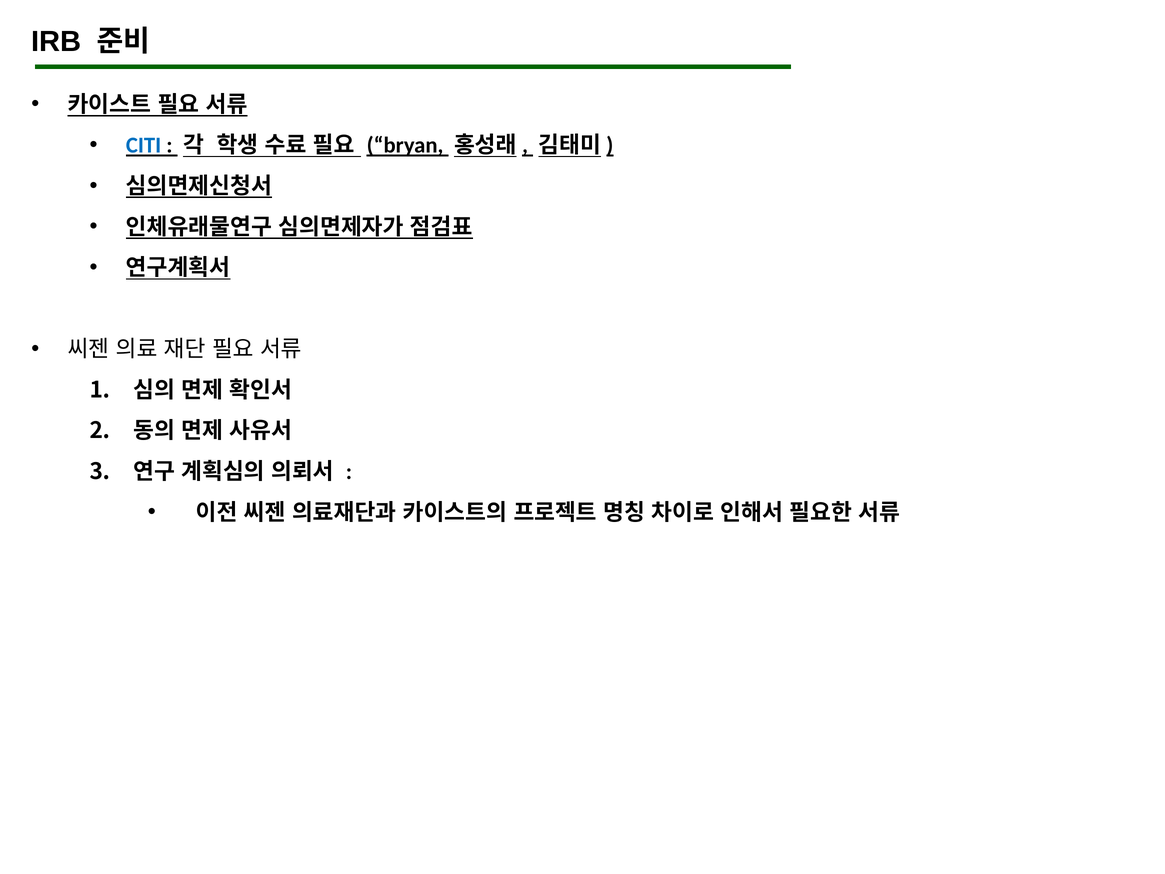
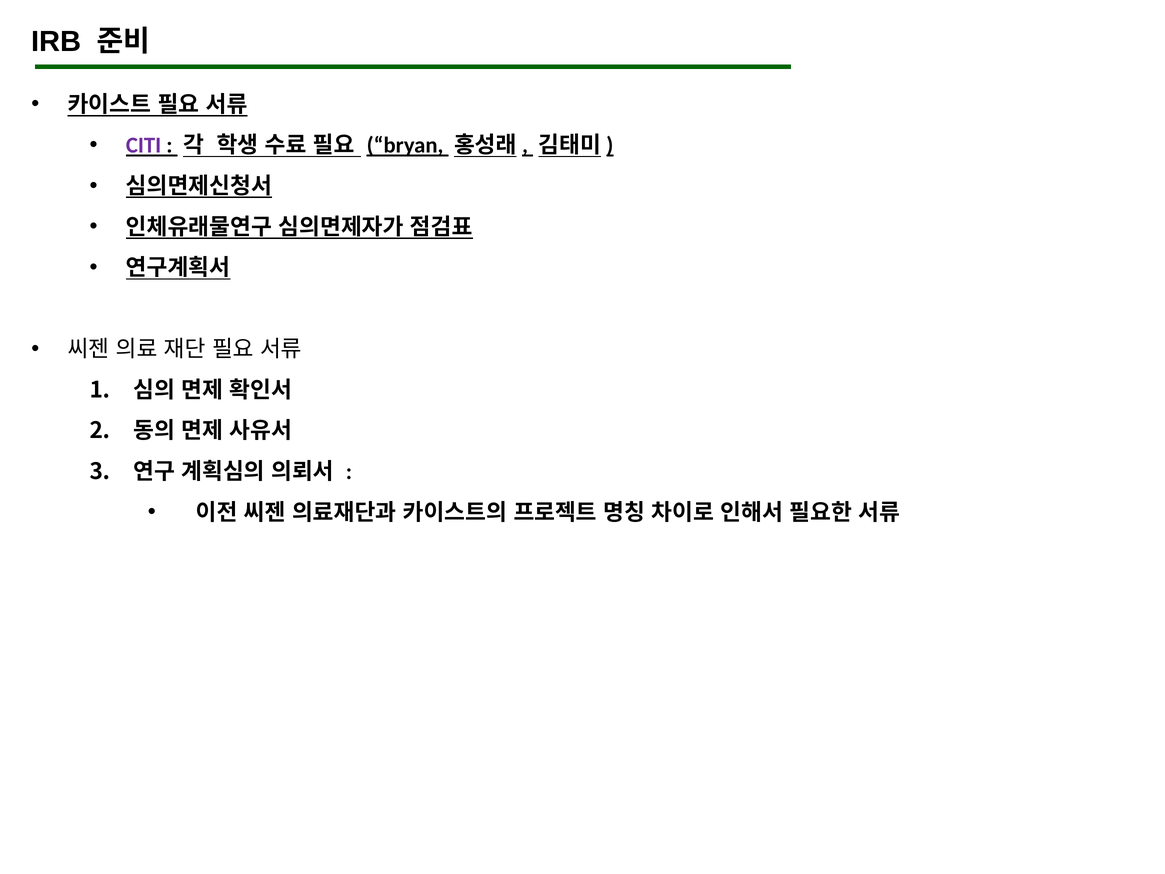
CITI colour: blue -> purple (144, 145)
